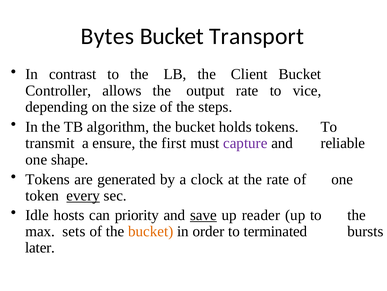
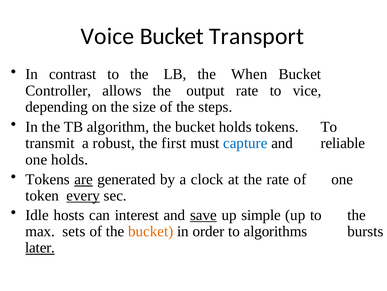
Bytes: Bytes -> Voice (107, 36)
Client: Client -> When (249, 74)
ensure: ensure -> robust (114, 143)
capture colour: purple -> blue (245, 143)
one shape: shape -> holds (70, 159)
are underline: none -> present (84, 179)
priority: priority -> interest (137, 215)
reader: reader -> simple (261, 215)
terminated: terminated -> algorithms (275, 231)
later underline: none -> present (40, 247)
